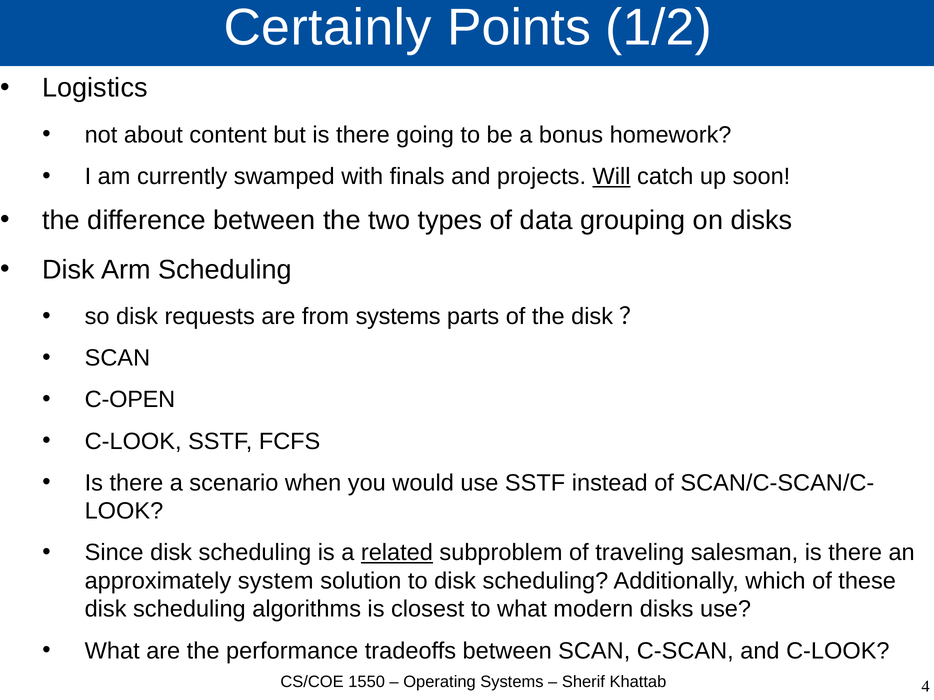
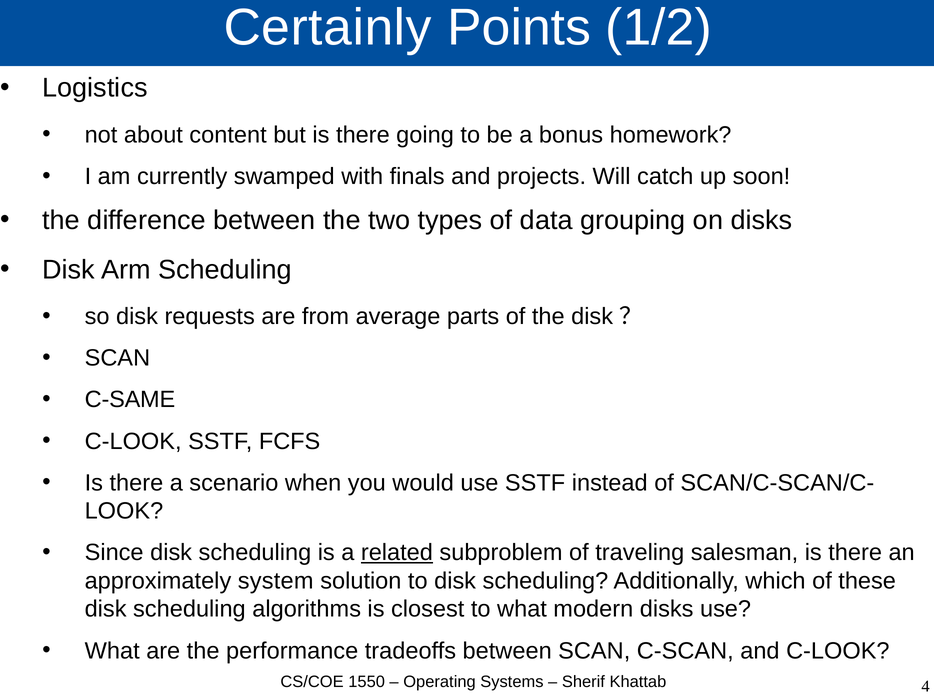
Will underline: present -> none (612, 177)
from systems: systems -> average (398, 317)
C-OPEN: C-OPEN -> C-SAME (130, 400)
